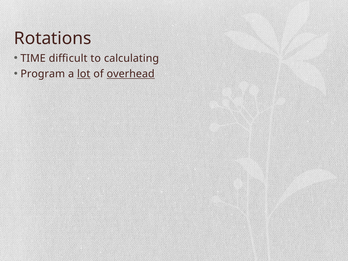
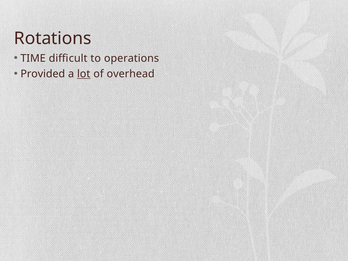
calculating: calculating -> operations (132, 58)
Program: Program -> Provided (43, 74)
overhead underline: present -> none (131, 74)
